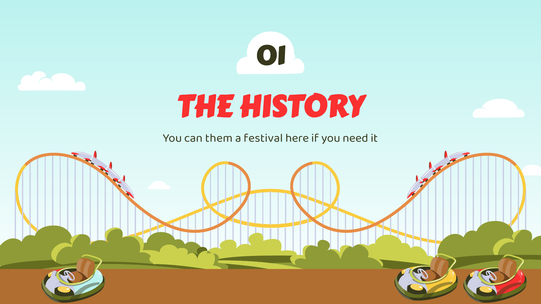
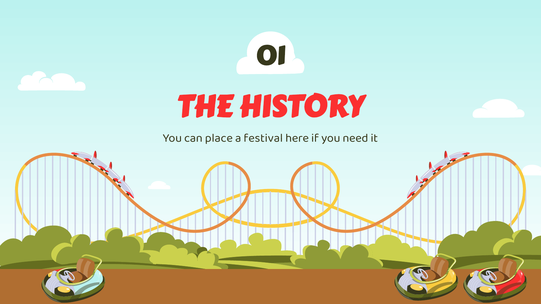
them: them -> place (219, 138)
